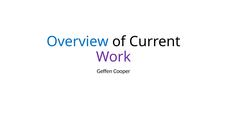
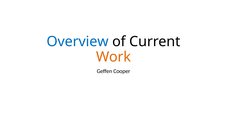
Work colour: purple -> orange (114, 57)
